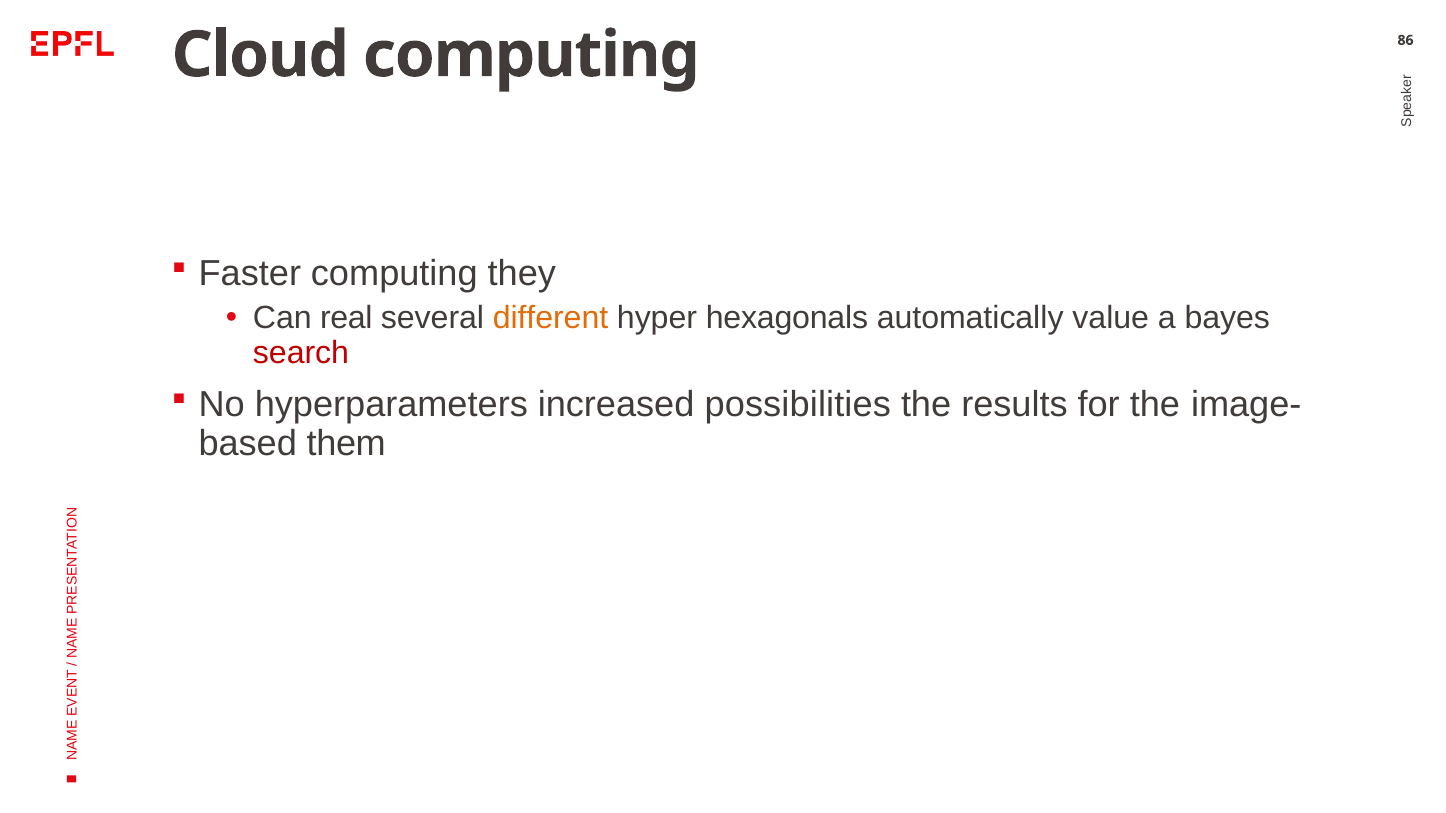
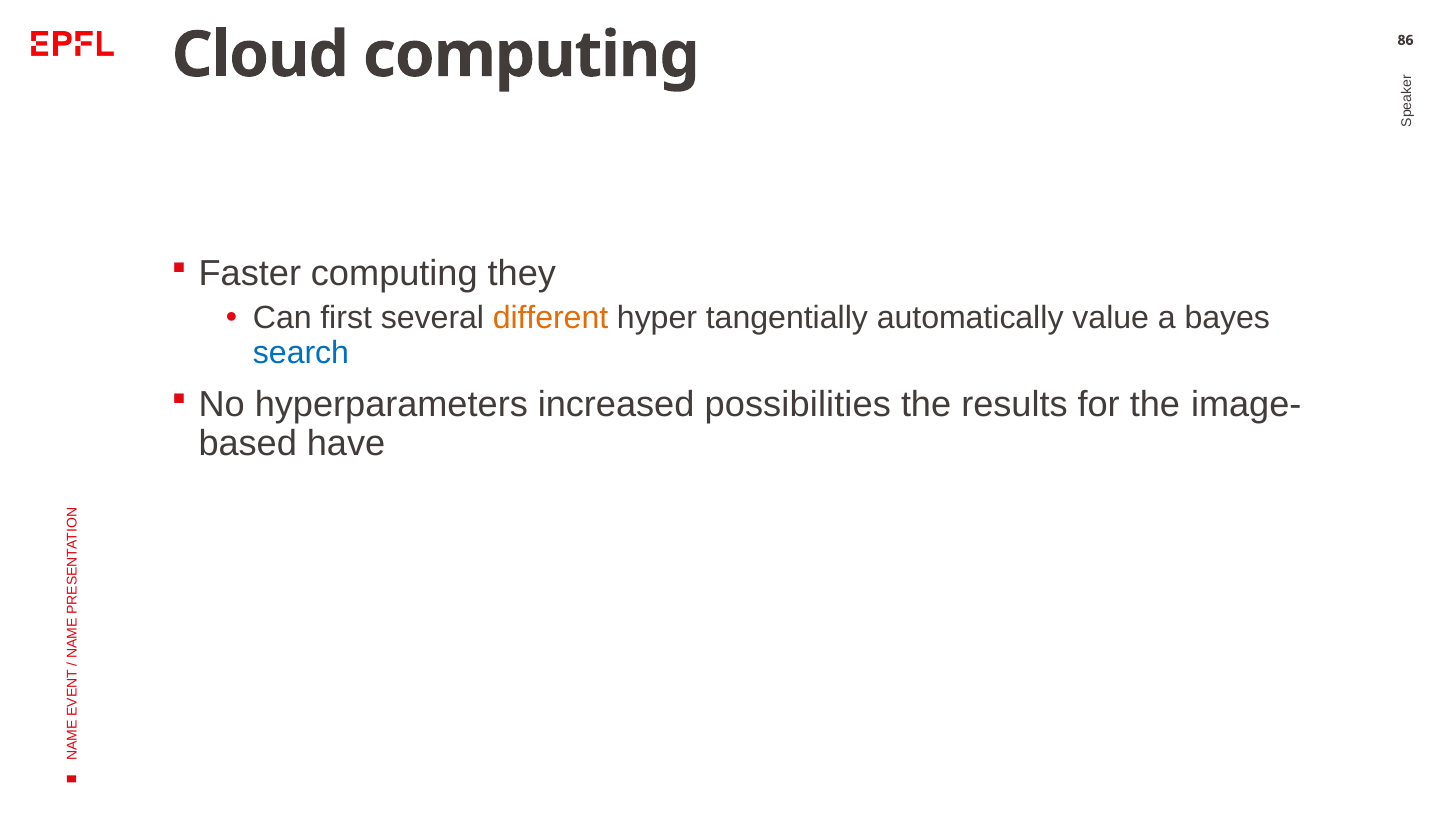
real: real -> first (346, 318)
hexagonals: hexagonals -> tangentially (787, 318)
search colour: red -> blue (301, 353)
them: them -> have (346, 444)
